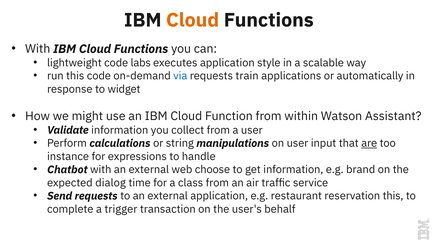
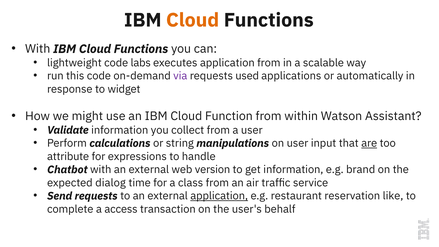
application style: style -> from (269, 63)
via colour: blue -> purple (180, 76)
train: train -> used (247, 76)
instance: instance -> attribute (68, 156)
choose: choose -> version (213, 170)
application underline: none -> present (219, 196)
reservation this: this -> like (393, 196)
trigger: trigger -> access (121, 209)
